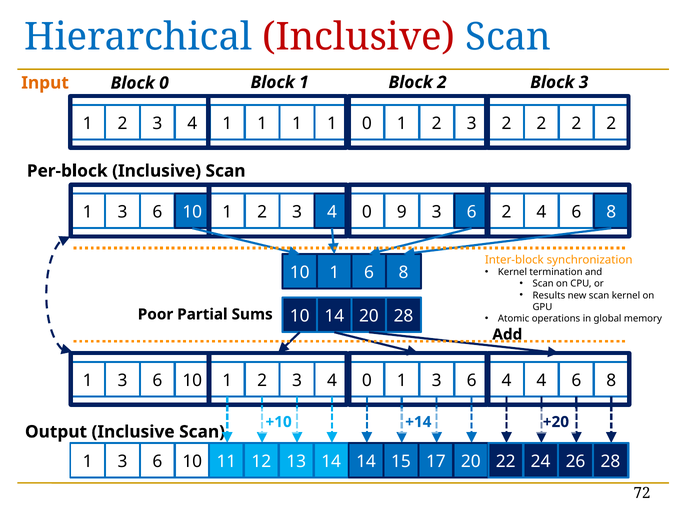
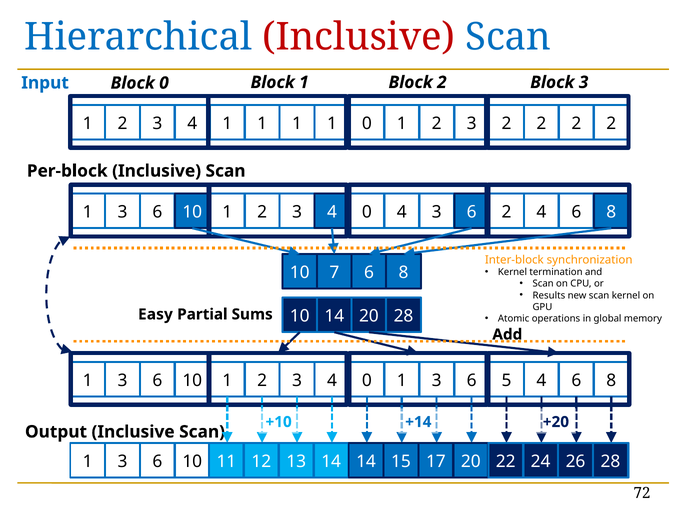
Input colour: orange -> blue (45, 83)
0 9: 9 -> 4 (402, 212)
1: 1 -> 7 (334, 273)
Poor: Poor -> Easy (155, 314)
6 4: 4 -> 5 (507, 380)
